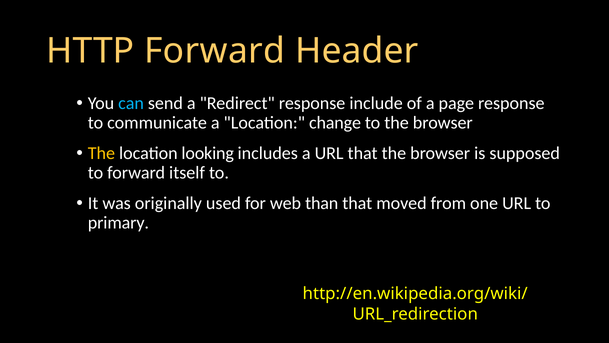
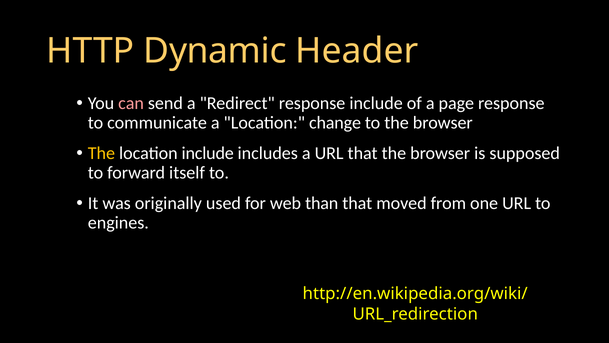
HTTP Forward: Forward -> Dynamic (215, 51)
can colour: light blue -> pink (131, 103)
location looking: looking -> include (208, 153)
primary: primary -> engines (118, 223)
